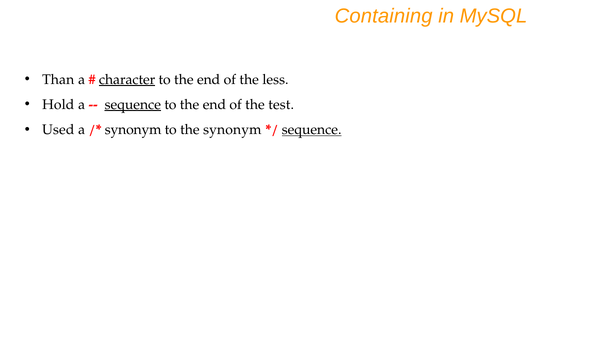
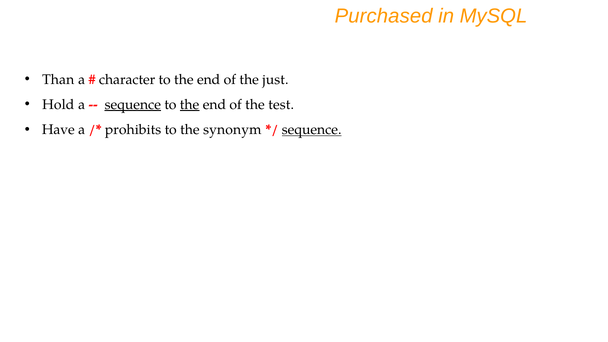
Containing: Containing -> Purchased (384, 16)
character underline: present -> none (127, 80)
less: less -> just (275, 80)
the underline: none -> present (190, 105)
Used: Used -> Have (58, 130)
synonym: synonym -> prohibits (133, 130)
